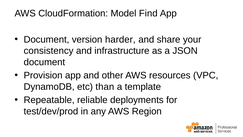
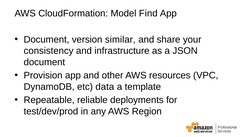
harder: harder -> similar (120, 39)
than: than -> data (105, 87)
